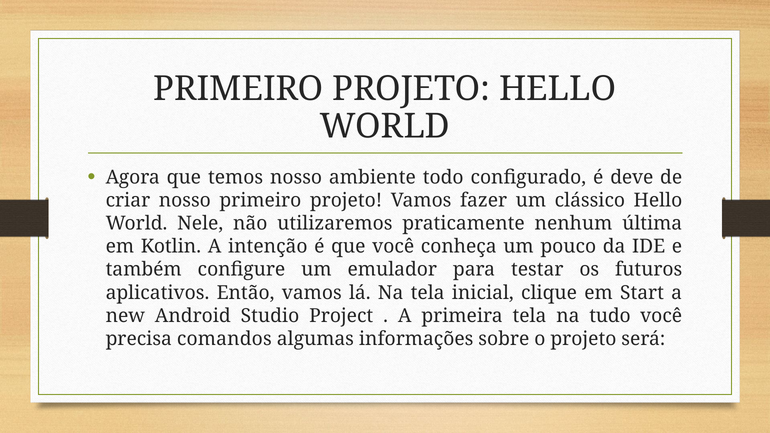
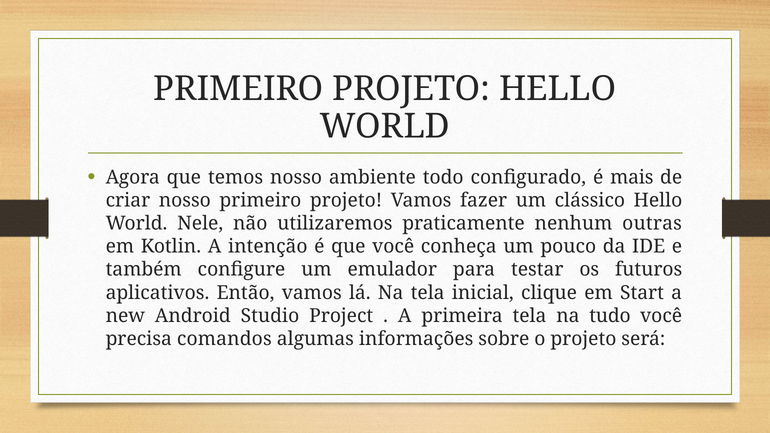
deve: deve -> mais (632, 177)
última: última -> outras (652, 223)
